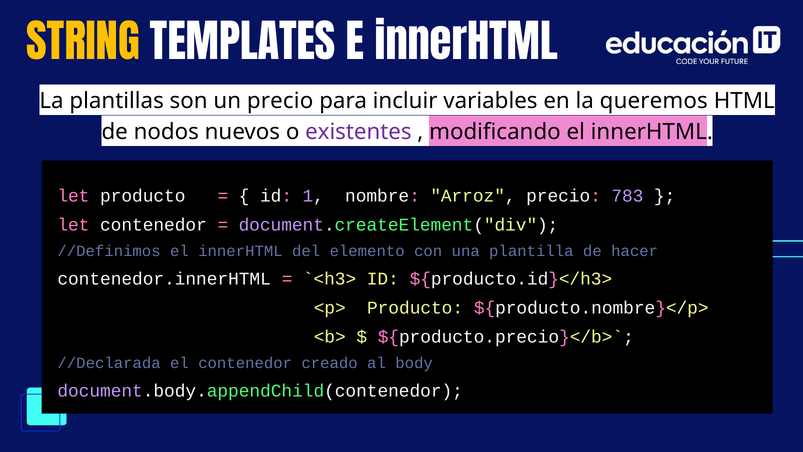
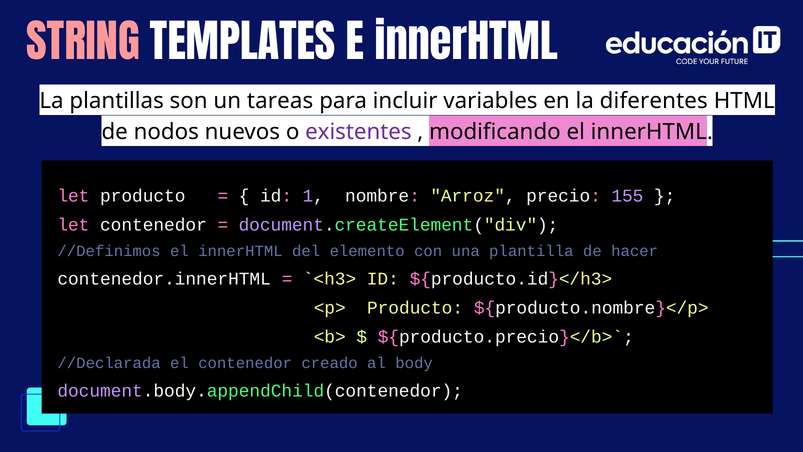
STRING colour: yellow -> pink (83, 45)
un precio: precio -> tareas (280, 101)
queremos: queremos -> diferentes (654, 101)
783: 783 -> 155 (627, 196)
